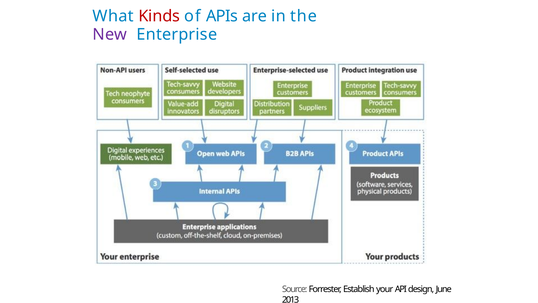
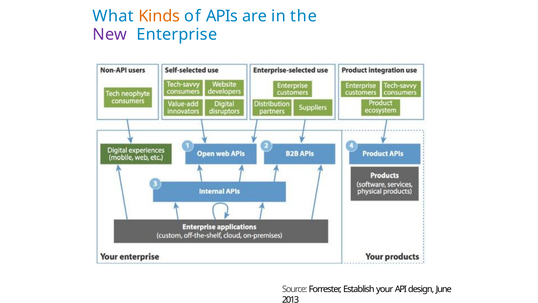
Kinds colour: red -> orange (159, 16)
